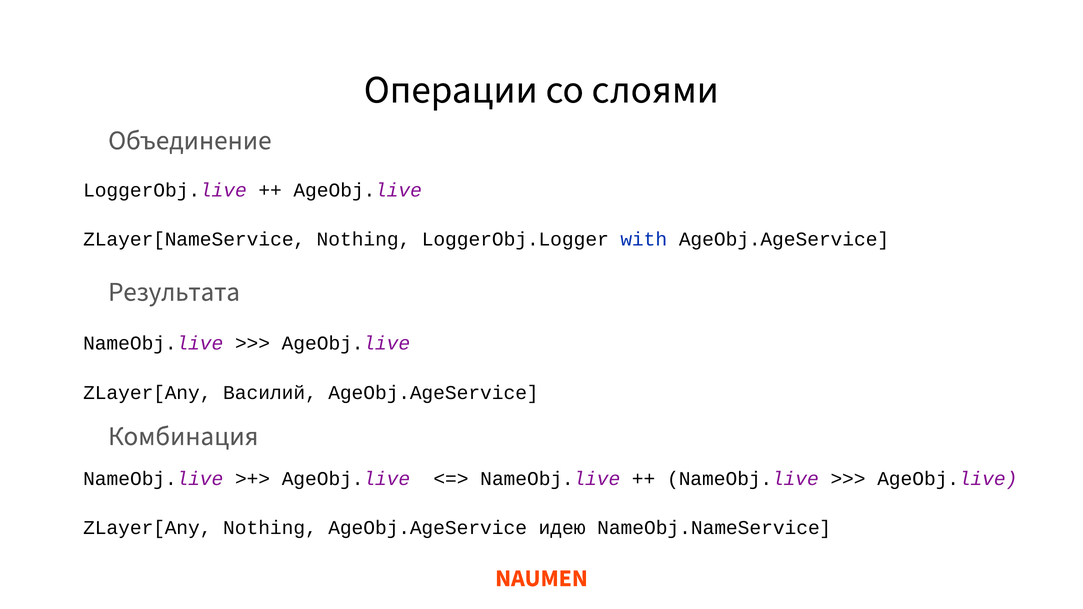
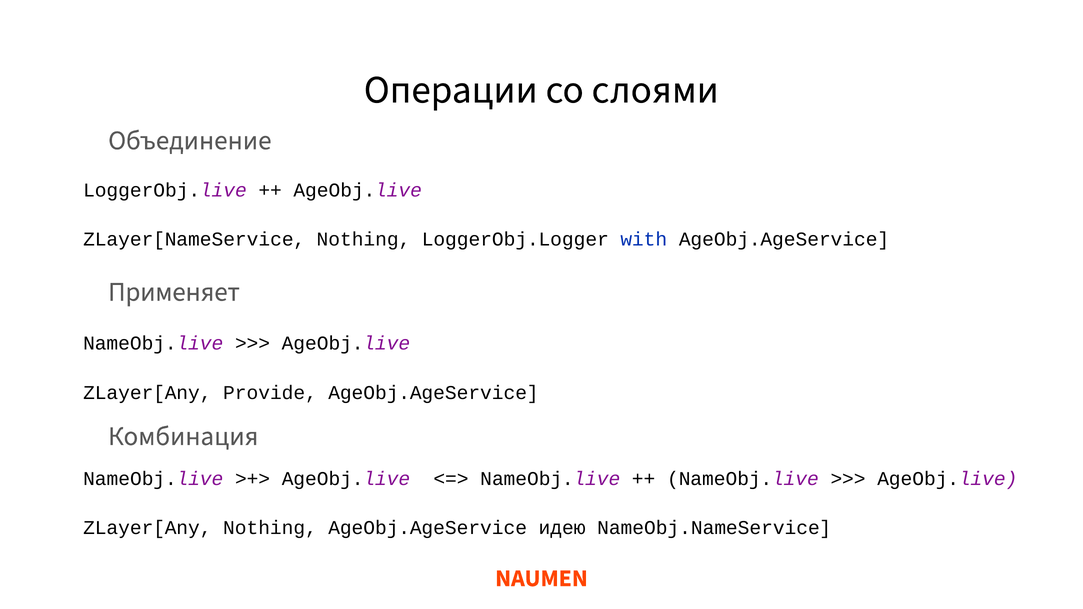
Результата: Результата -> Применяет (174, 292)
Василий: Василий -> Provide (270, 393)
